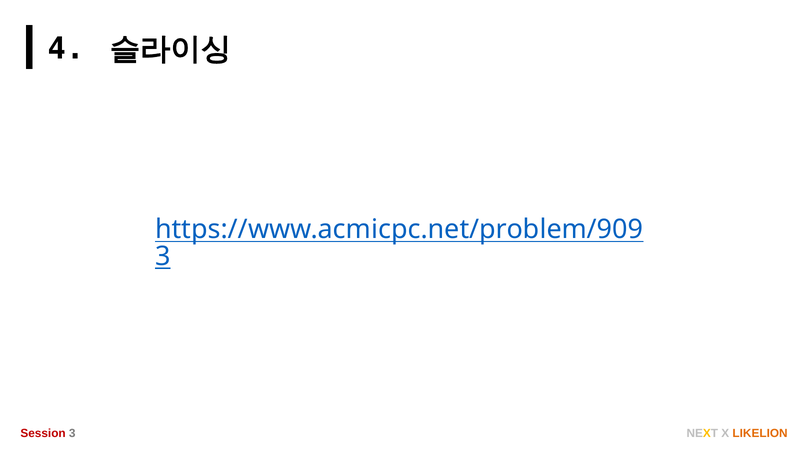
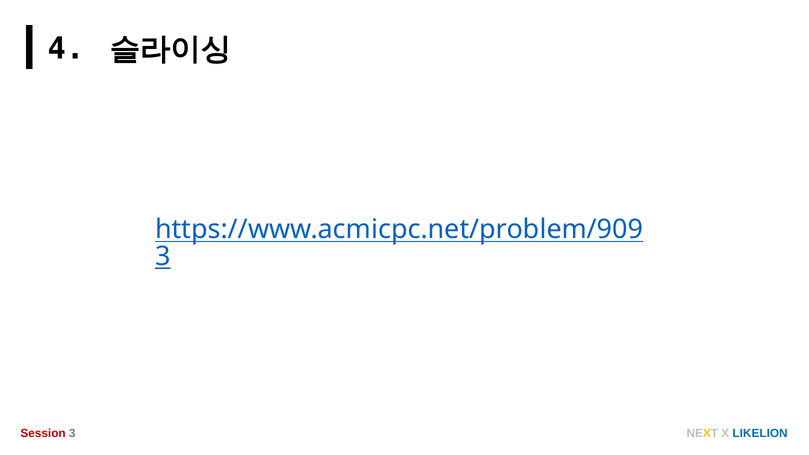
LIKELION colour: orange -> blue (760, 433)
